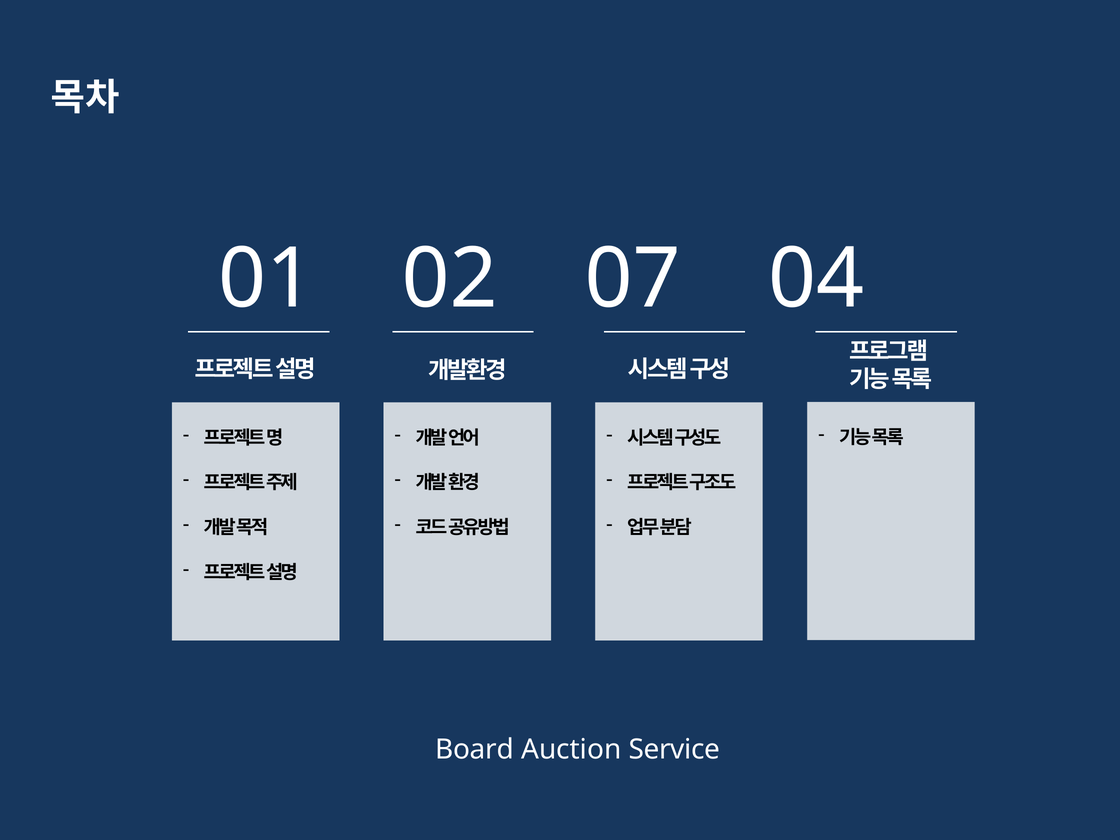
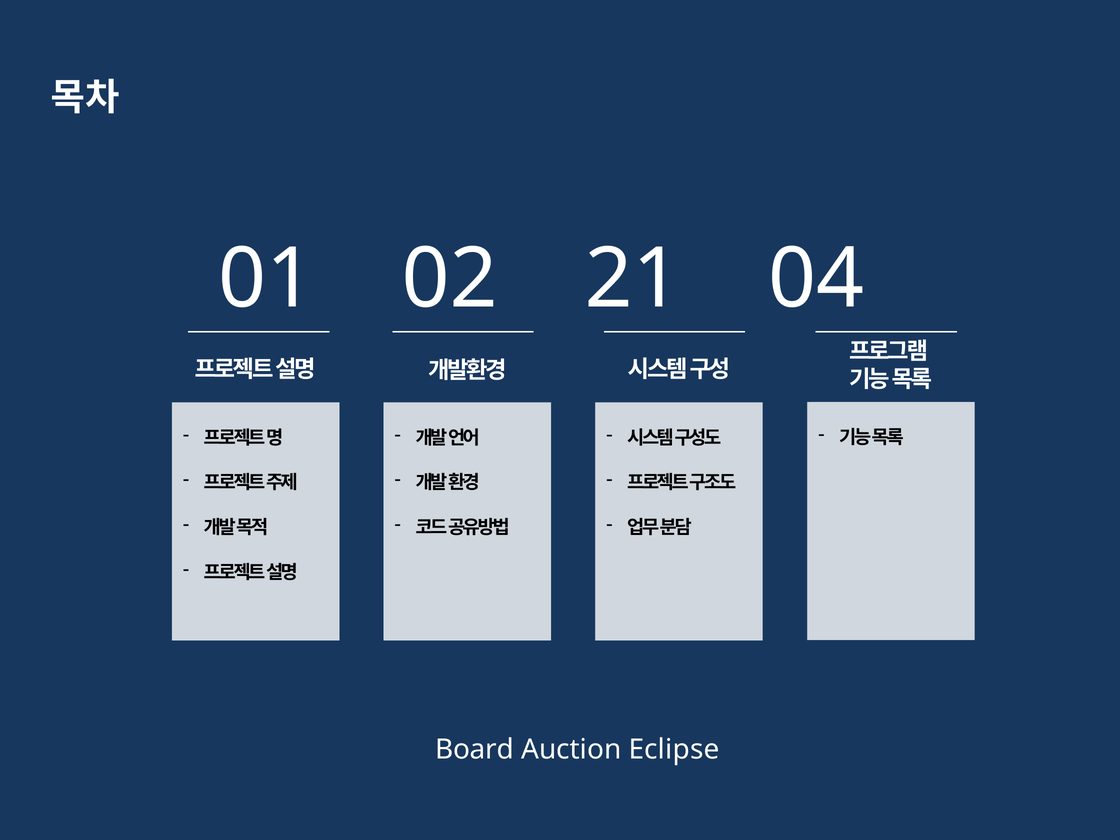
07: 07 -> 21 (633, 279)
Service: Service -> Eclipse (674, 750)
